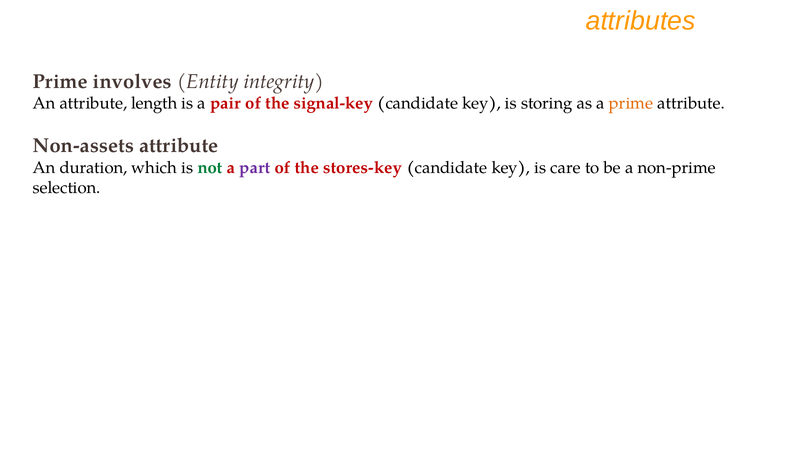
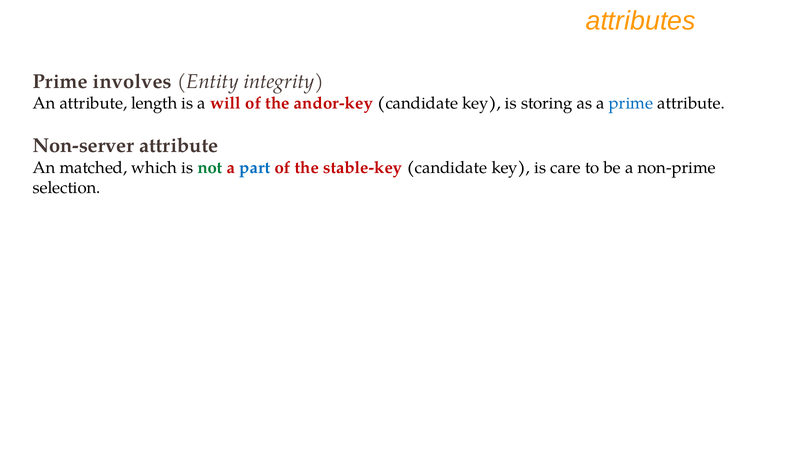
pair: pair -> will (226, 103)
signal-key: signal-key -> andor-key (333, 103)
prime colour: orange -> blue (631, 103)
Non-assets: Non-assets -> Non-server (83, 146)
duration: duration -> matched (93, 168)
part colour: purple -> blue (255, 168)
stores-key: stores-key -> stable-key (363, 168)
